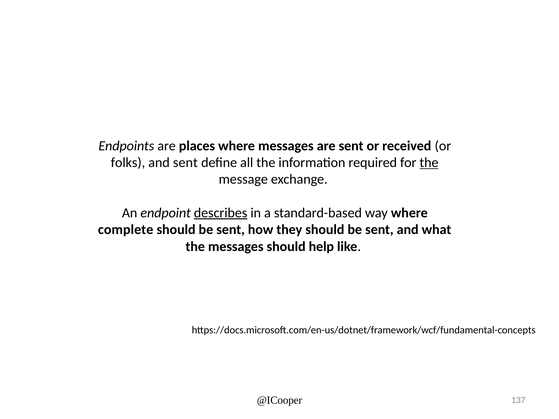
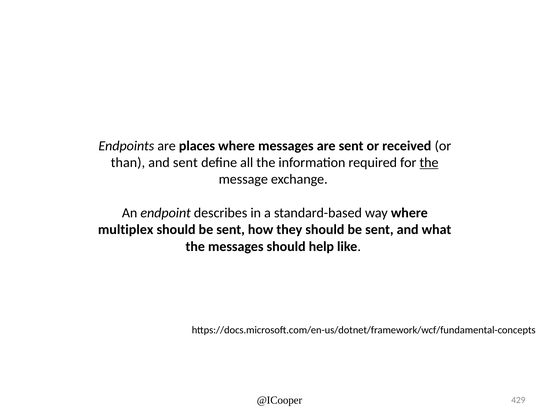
folks: folks -> than (128, 163)
describes underline: present -> none (221, 213)
complete: complete -> multiplex (126, 230)
137: 137 -> 429 (518, 400)
